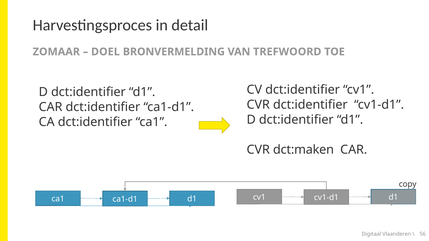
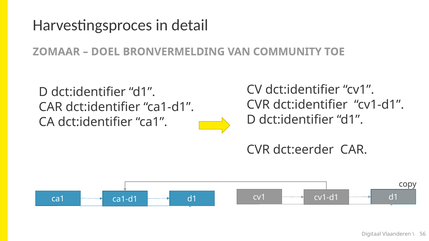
TREFWOORD: TREFWOORD -> COMMUNITY (287, 52)
dct:maken: dct:maken -> dct:eerder (303, 150)
